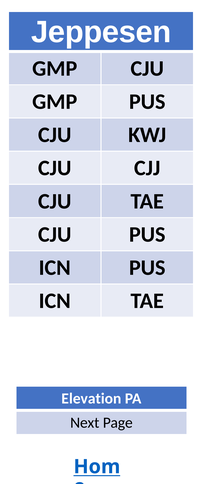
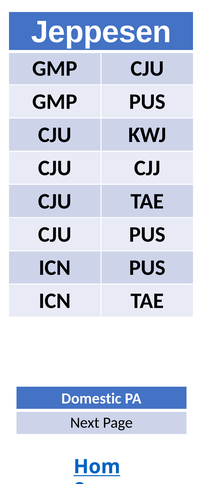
Elevation: Elevation -> Domestic (91, 398)
